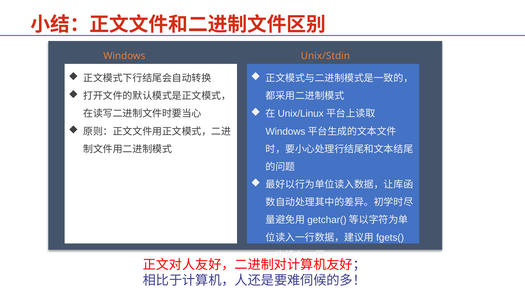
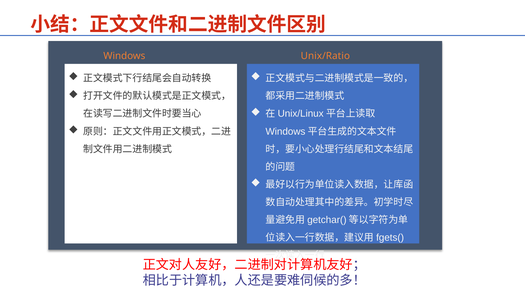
Unix/Stdin: Unix/Stdin -> Unix/Ratio (325, 56)
